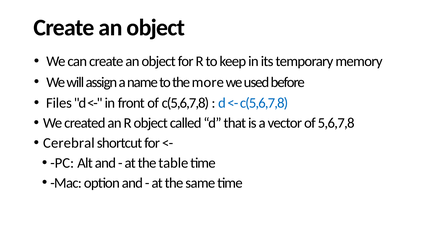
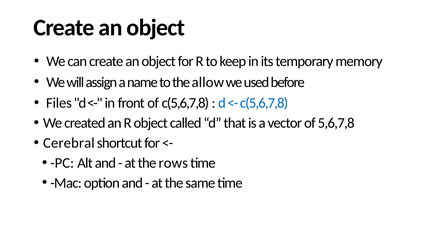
more: more -> allow (208, 82)
table: table -> rows (173, 163)
